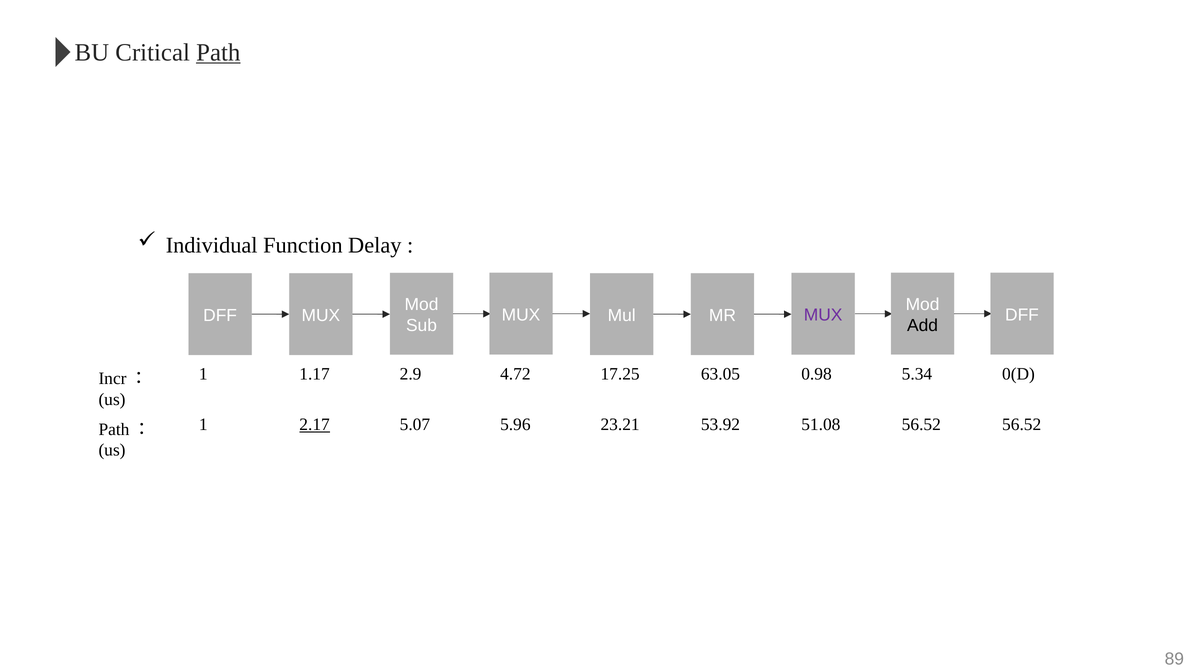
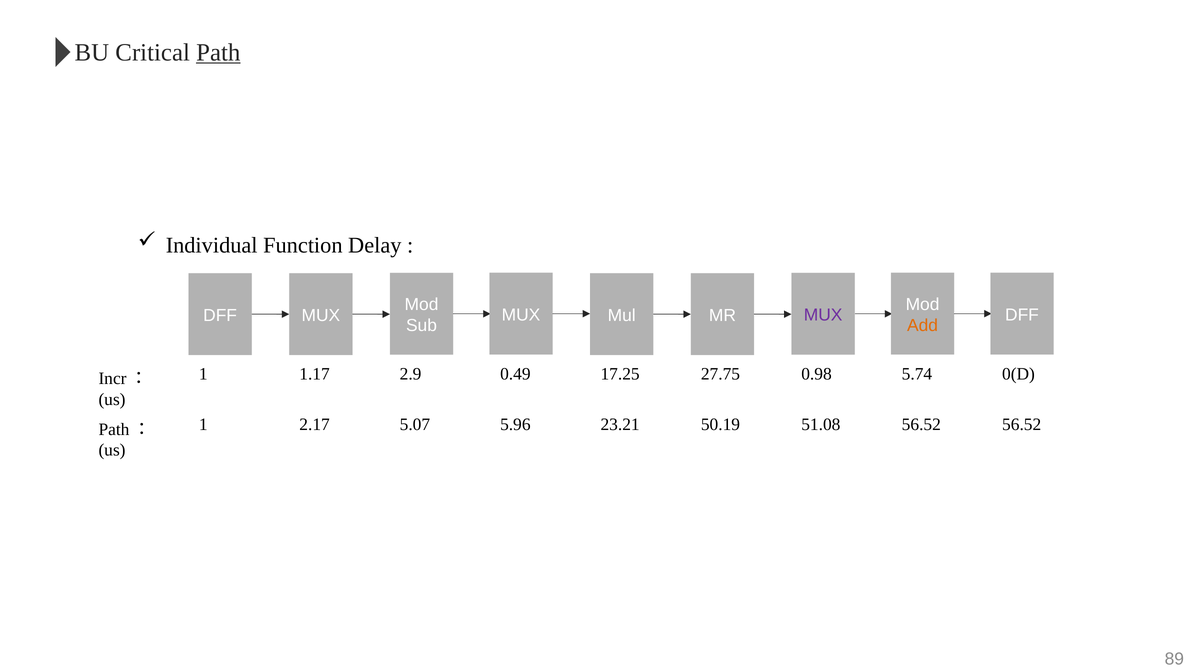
Add colour: black -> orange (923, 325)
4.72: 4.72 -> 0.49 (515, 374)
63.05: 63.05 -> 27.75 (720, 374)
5.34: 5.34 -> 5.74 (917, 374)
2.17 underline: present -> none (315, 425)
53.92: 53.92 -> 50.19 (720, 425)
